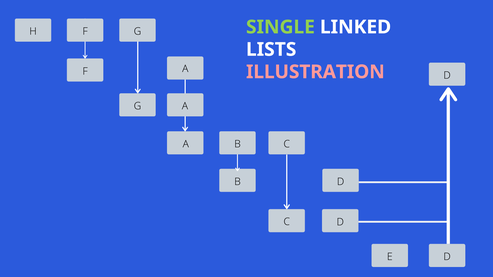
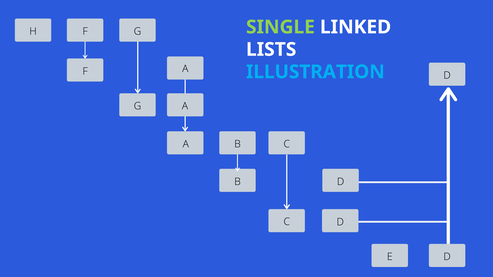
ILLUSTRATION colour: pink -> light blue (315, 72)
